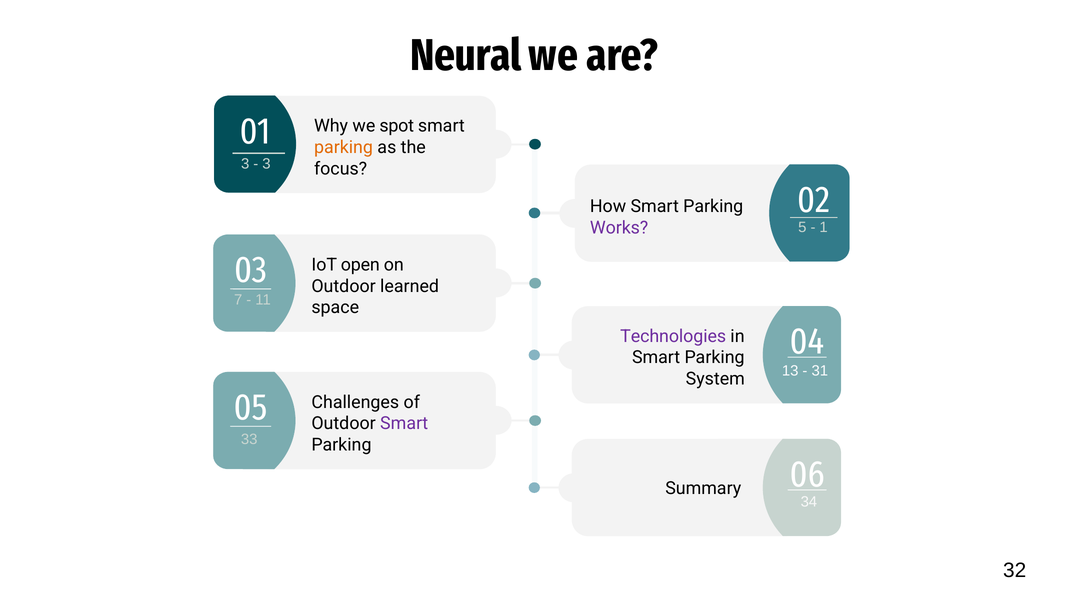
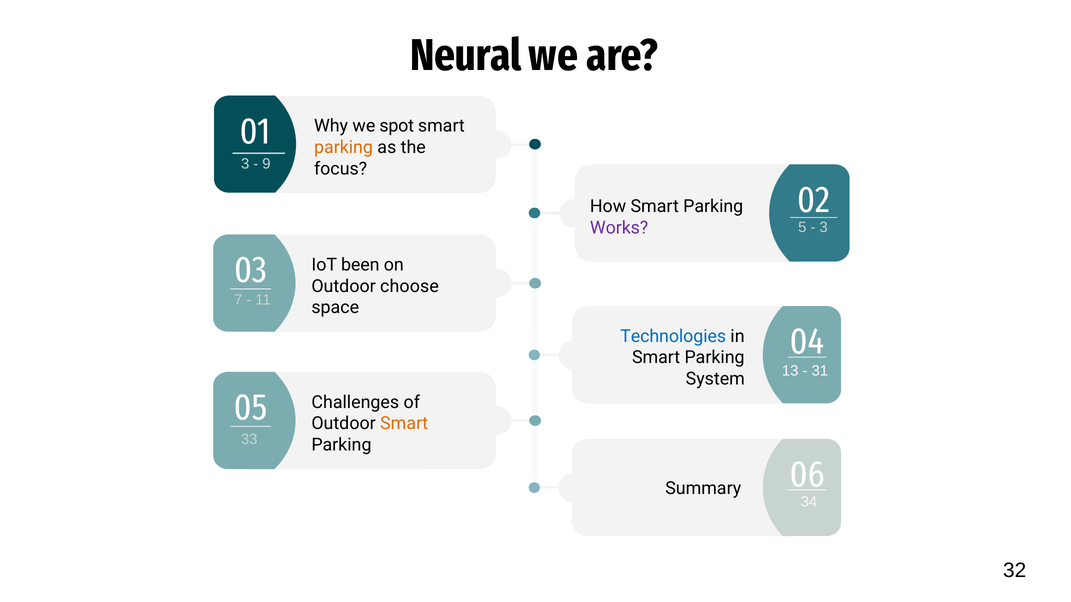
3: 3 -> 9 (266, 164)
1: 1 -> 3 (824, 228)
open: open -> been (360, 265)
learned: learned -> choose (409, 286)
Technologies colour: purple -> blue (673, 336)
Smart colour: purple -> orange (404, 424)
